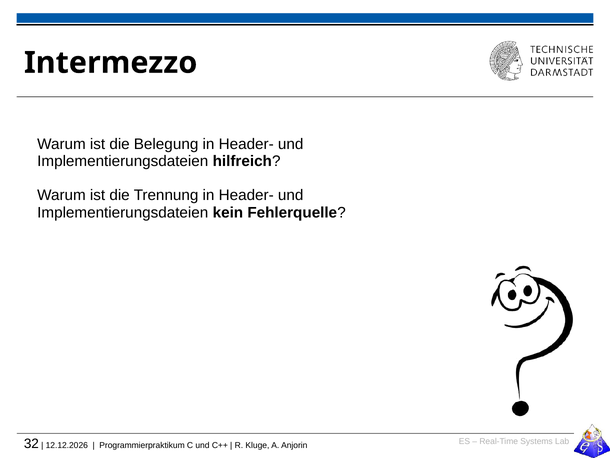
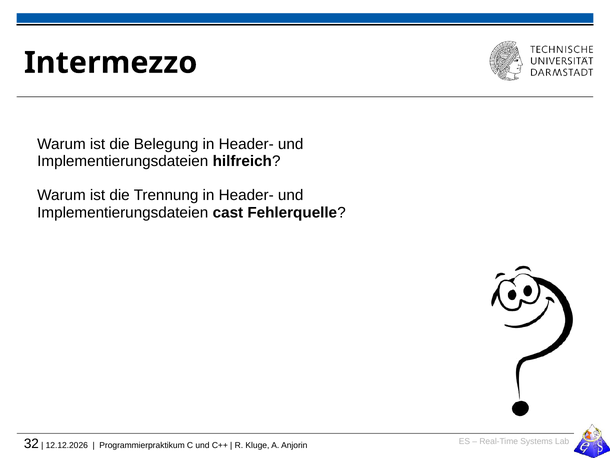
kein: kein -> cast (228, 212)
